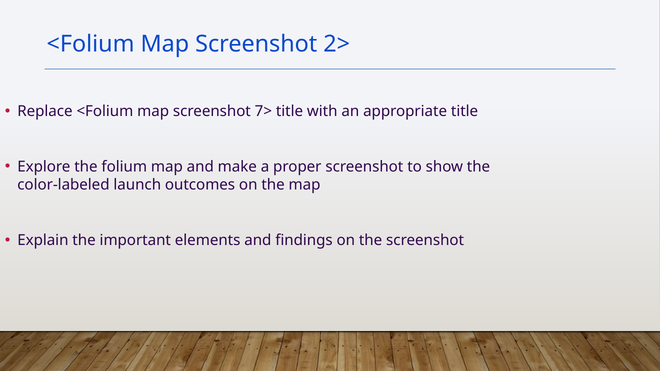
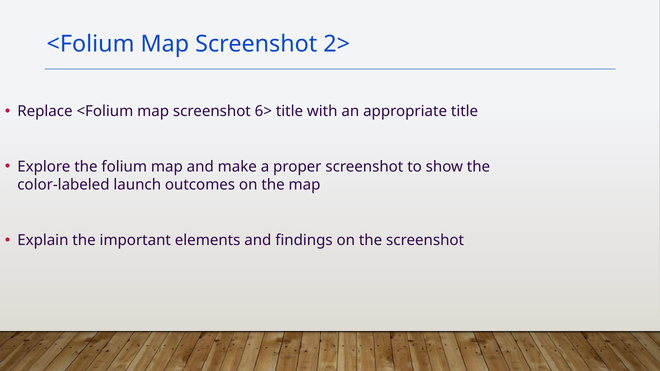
7>: 7> -> 6> (263, 111)
